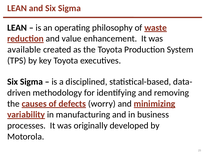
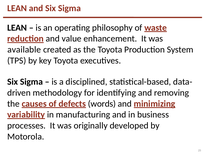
worry: worry -> words (102, 104)
